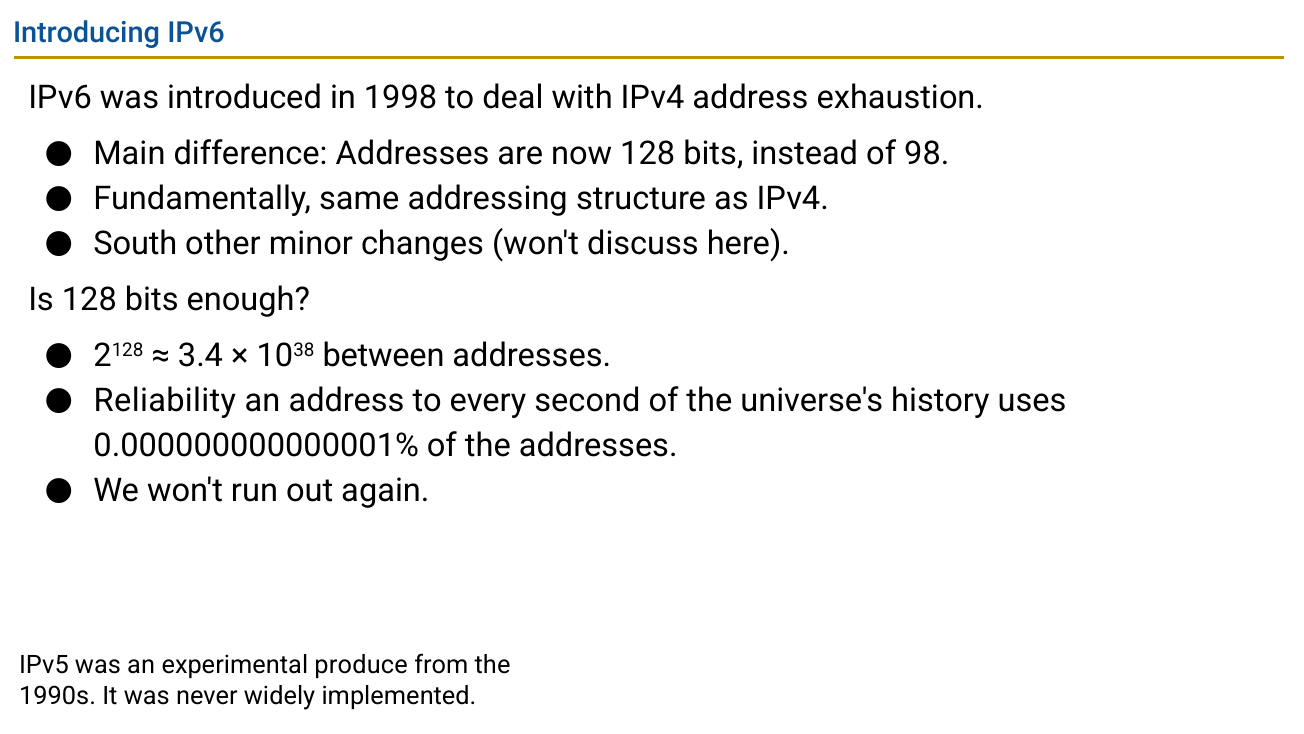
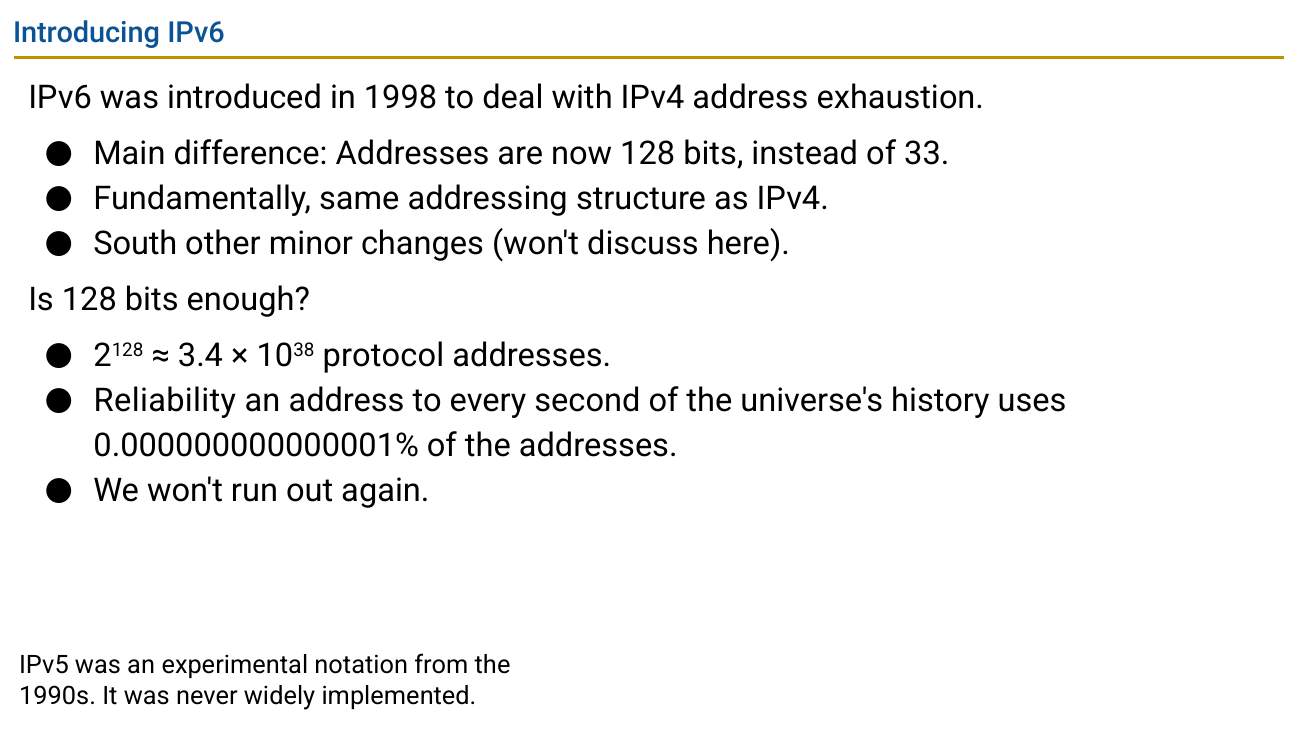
98: 98 -> 33 (927, 154)
between: between -> protocol (383, 356)
produce: produce -> notation (361, 665)
